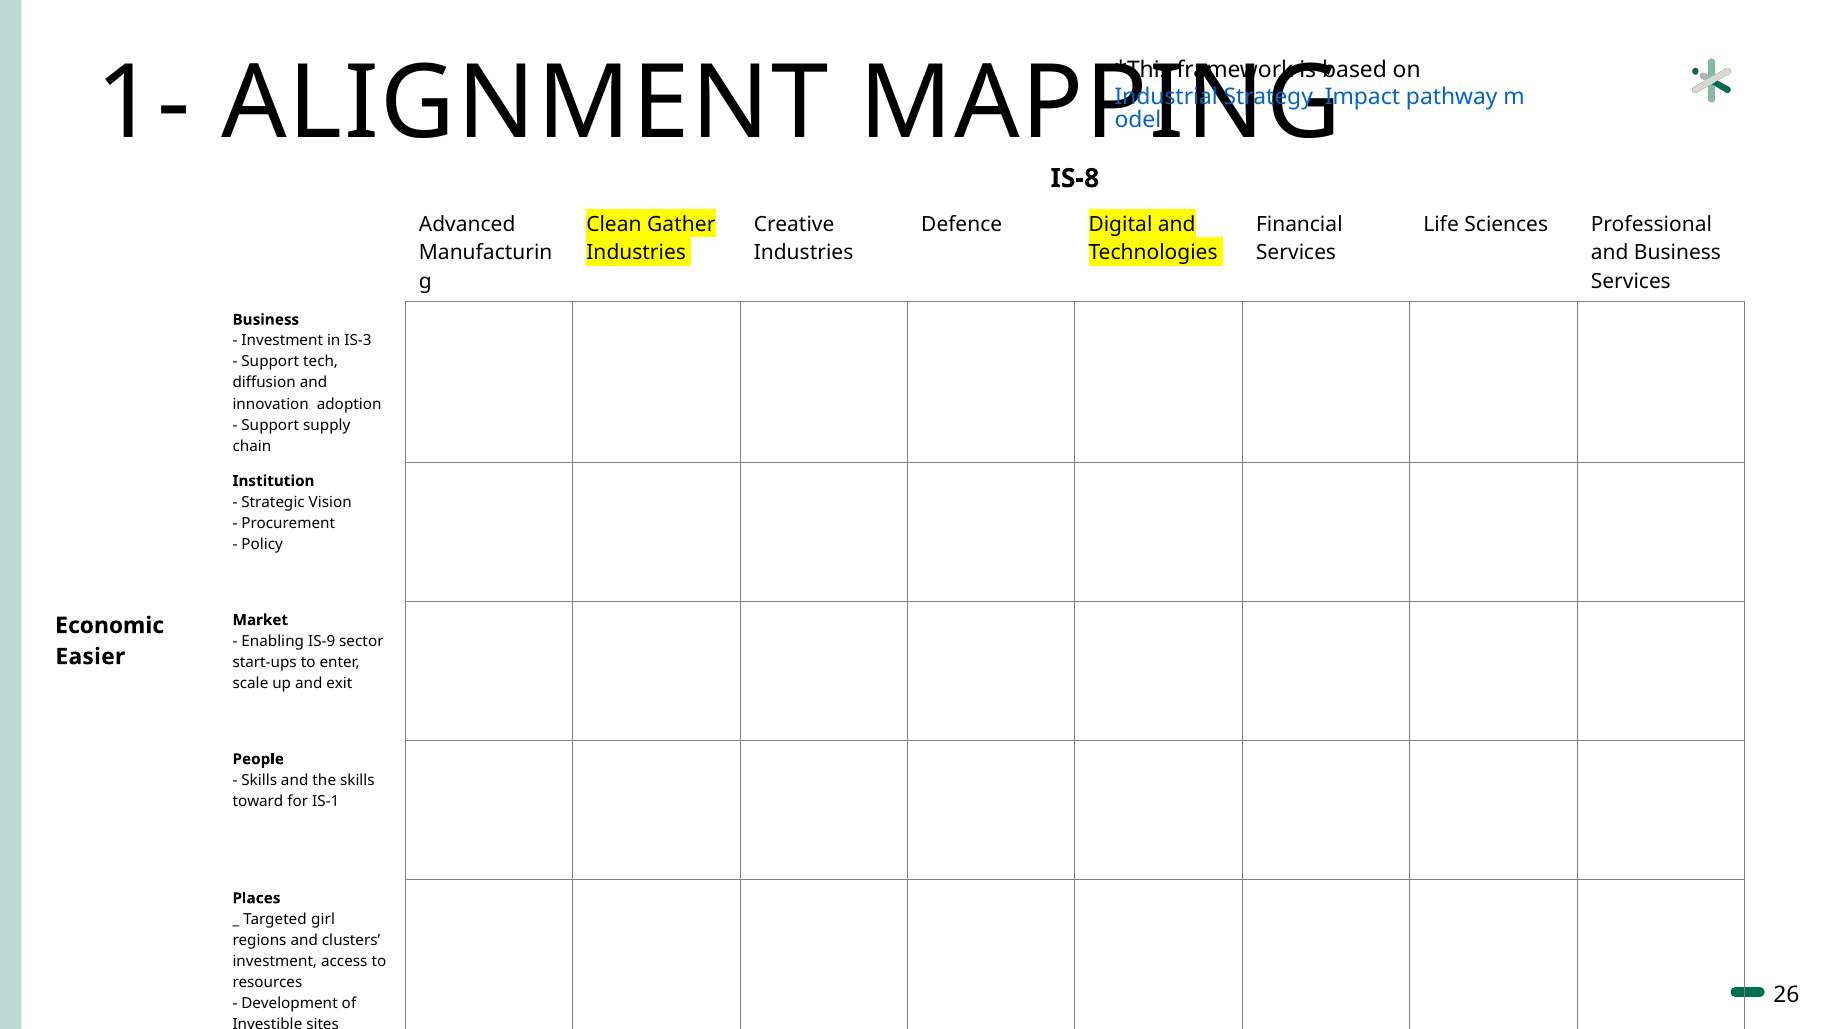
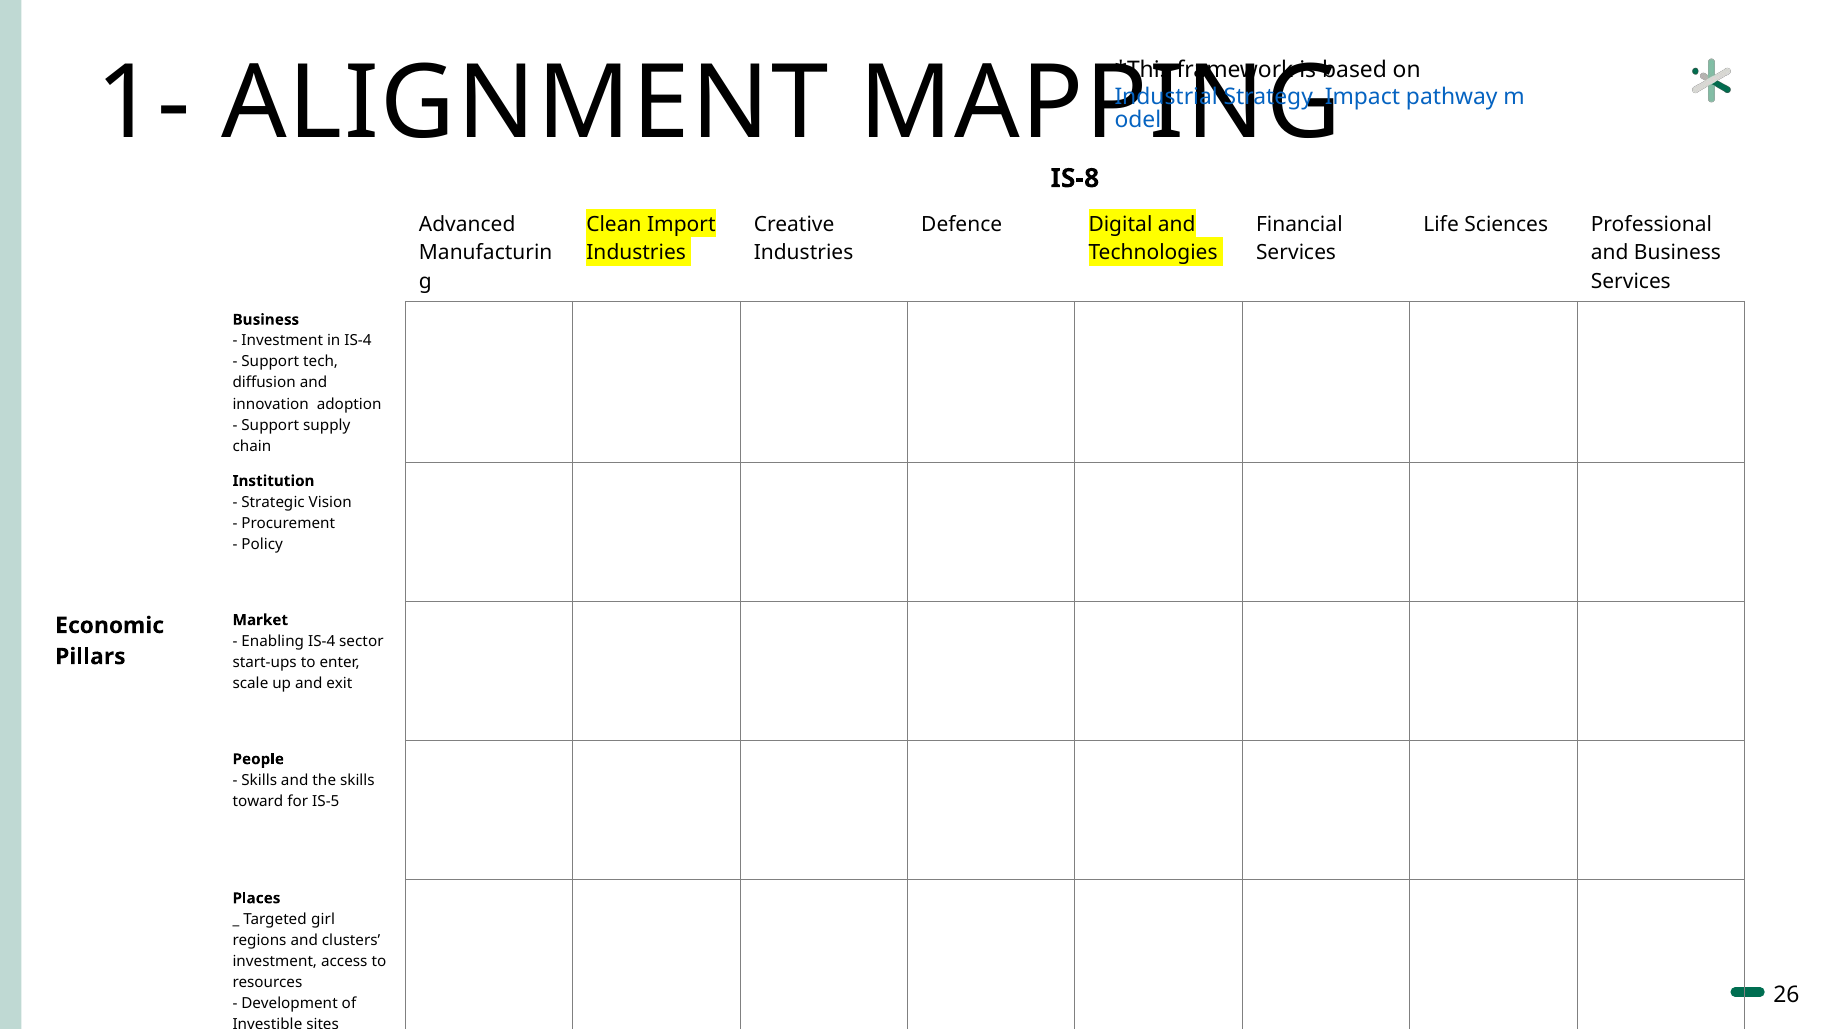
Gather: Gather -> Import (681, 224)
in IS-3: IS-3 -> IS-4 (358, 341)
Enabling IS-9: IS-9 -> IS-4 (322, 641)
Easier: Easier -> Pillars (90, 657)
IS-1: IS-1 -> IS-5 (326, 801)
